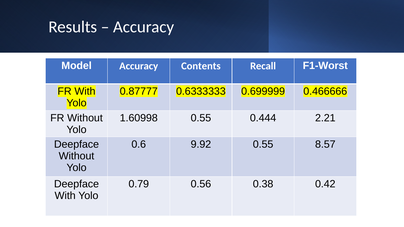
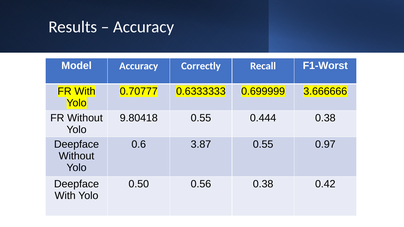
Contents: Contents -> Correctly (201, 66)
0.87777: 0.87777 -> 0.70777 (139, 92)
0.466666: 0.466666 -> 3.666666 (325, 92)
1.60998: 1.60998 -> 9.80418 (139, 118)
0.444 2.21: 2.21 -> 0.38 (325, 118)
9.92: 9.92 -> 3.87 (201, 144)
8.57: 8.57 -> 0.97 (325, 144)
0.79: 0.79 -> 0.50 (139, 184)
